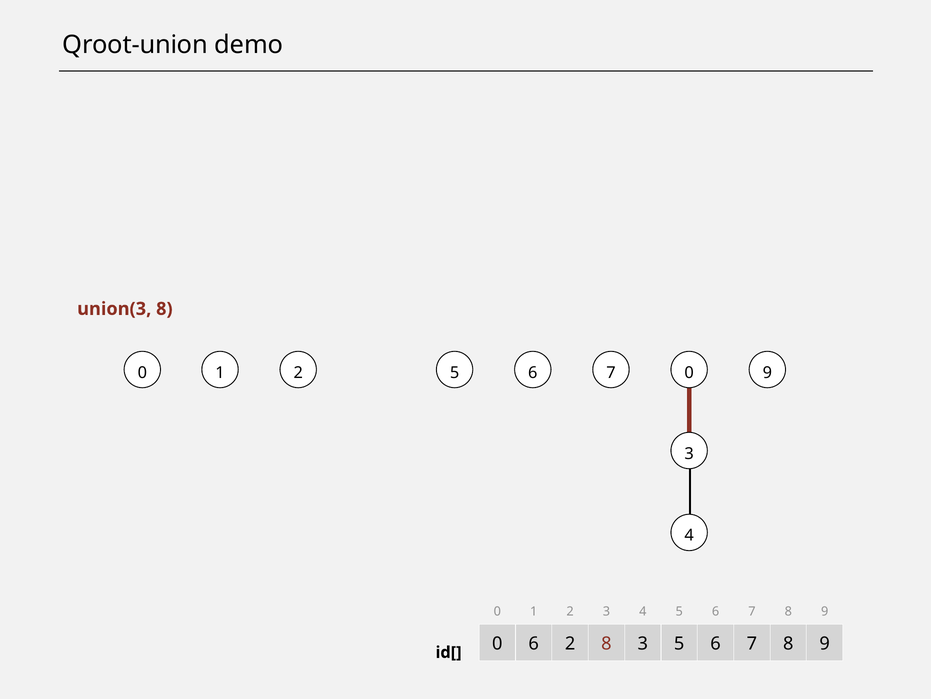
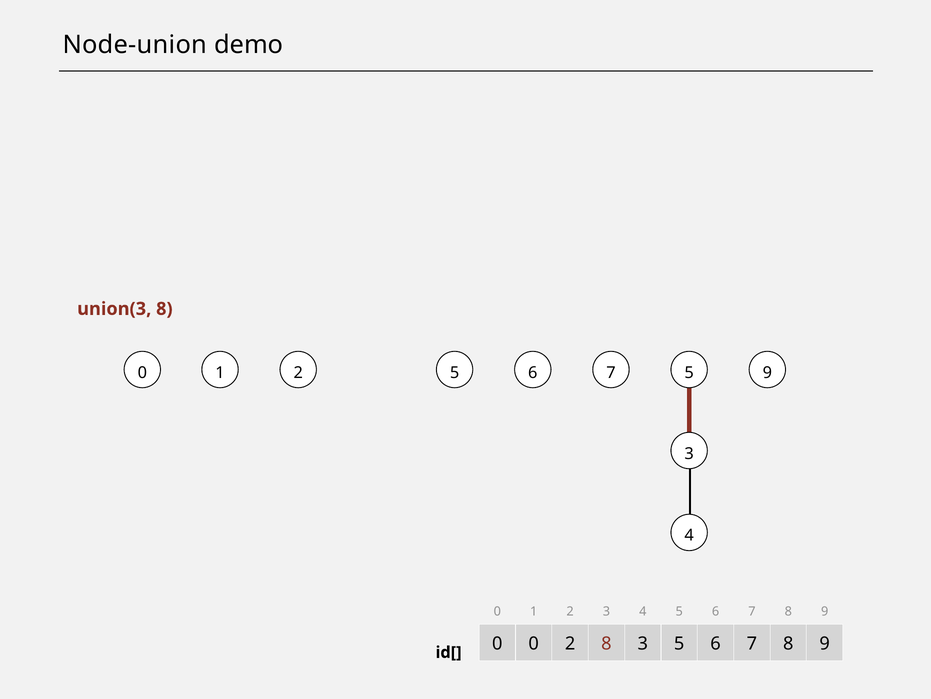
Qroot-union: Qroot-union -> Node-union (135, 45)
7 0: 0 -> 5 (689, 372)
6: 6 -> 0 (534, 643)
